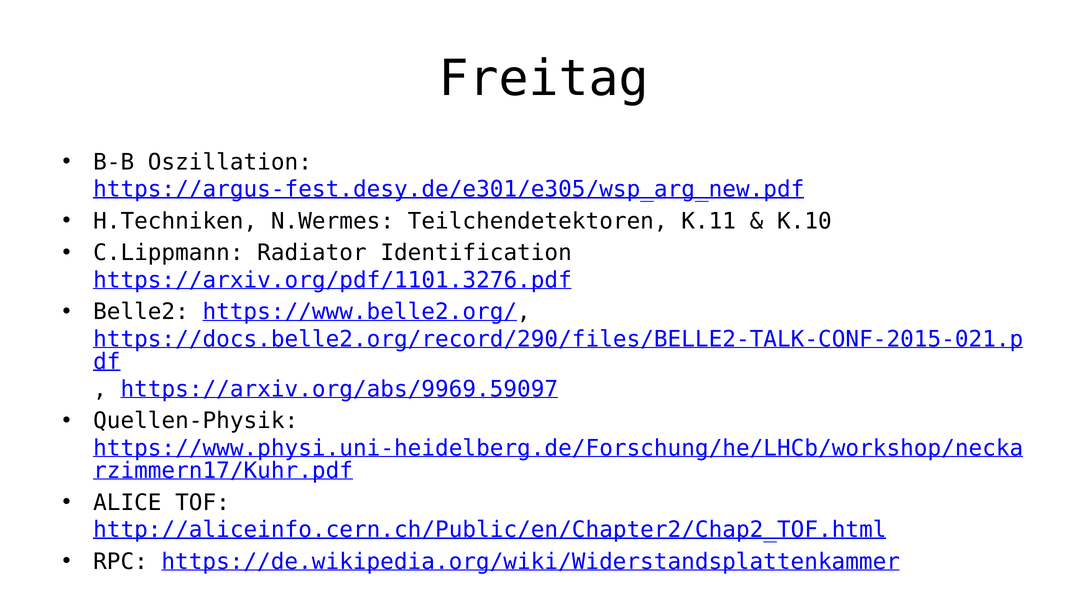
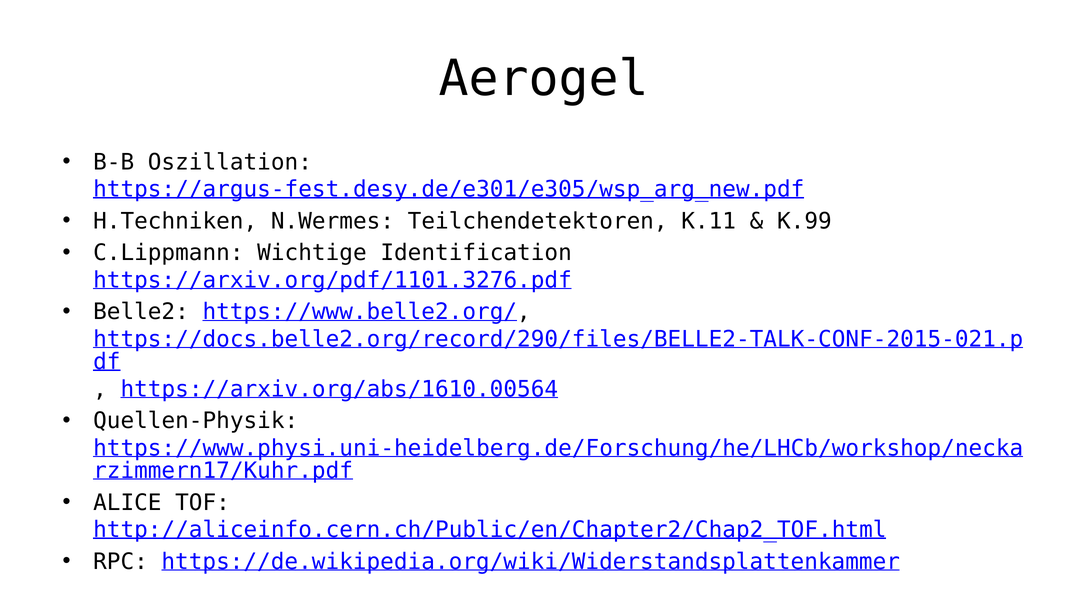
Freitag: Freitag -> Aerogel (544, 79)
K.10: K.10 -> K.99 (804, 221)
Radiator: Radiator -> Wichtige (312, 253)
https://arxiv.org/abs/9969.59097: https://arxiv.org/abs/9969.59097 -> https://arxiv.org/abs/1610.00564 (339, 389)
